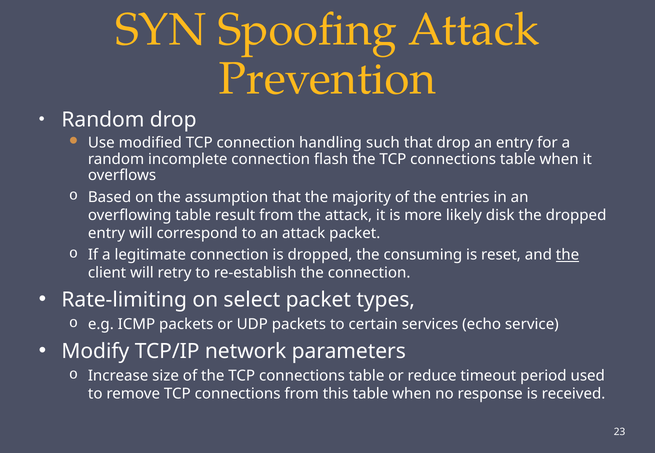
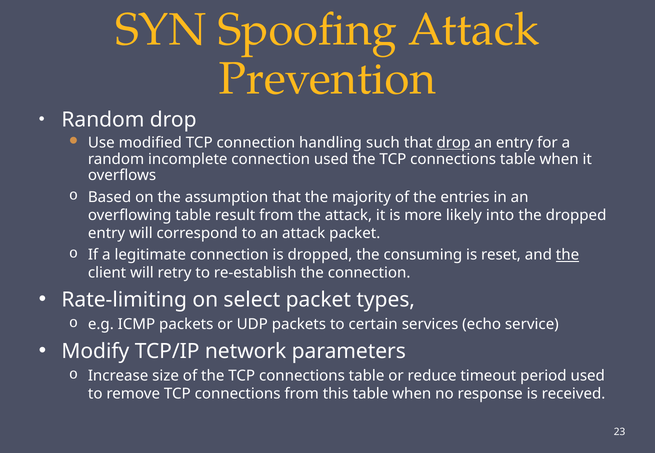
drop underline: none -> present (453, 143)
connection flash: flash -> used (331, 159)
disk: disk -> into (500, 215)
